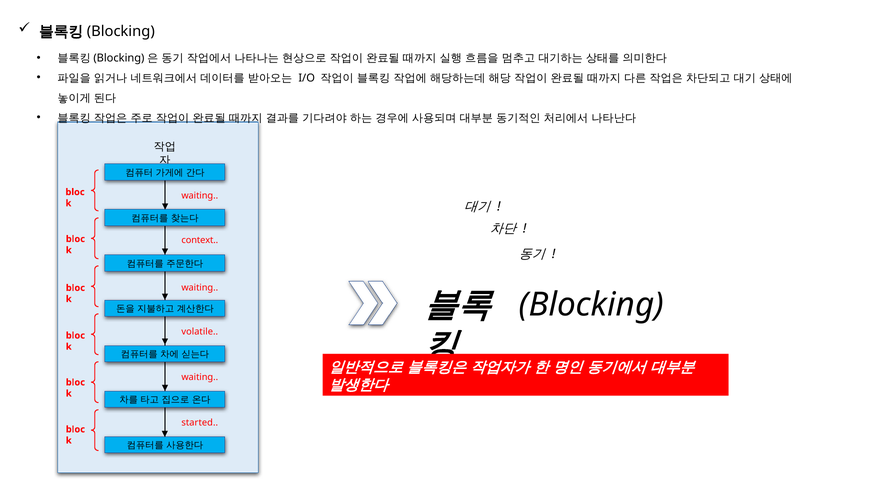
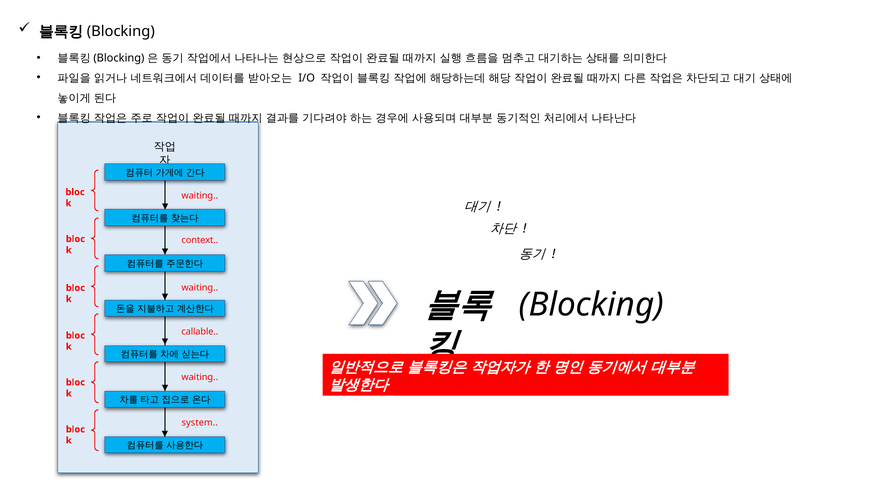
volatile: volatile -> callable (200, 332)
started: started -> system (200, 423)
